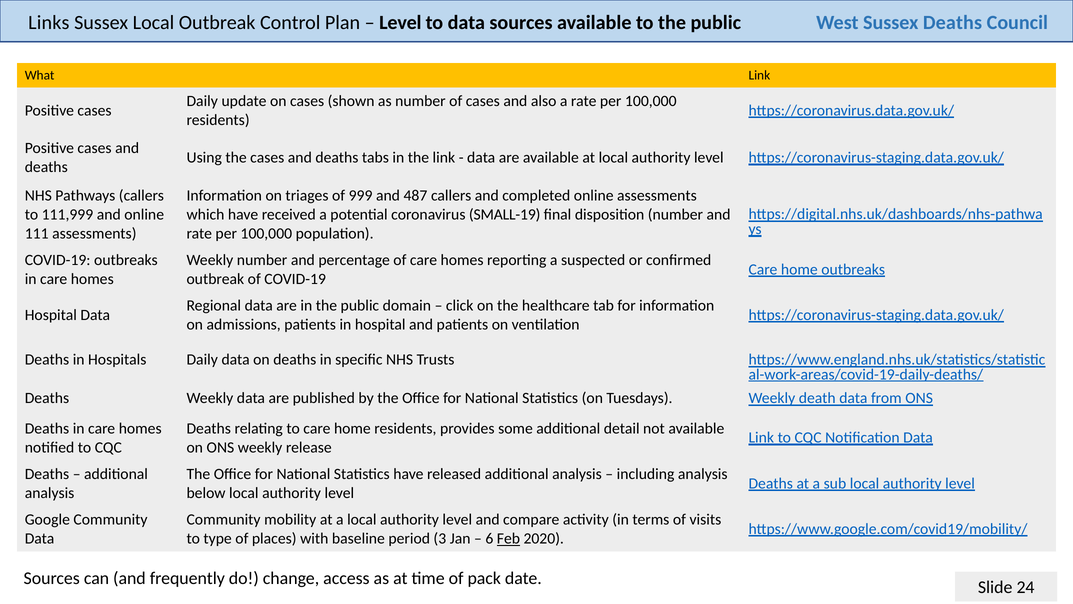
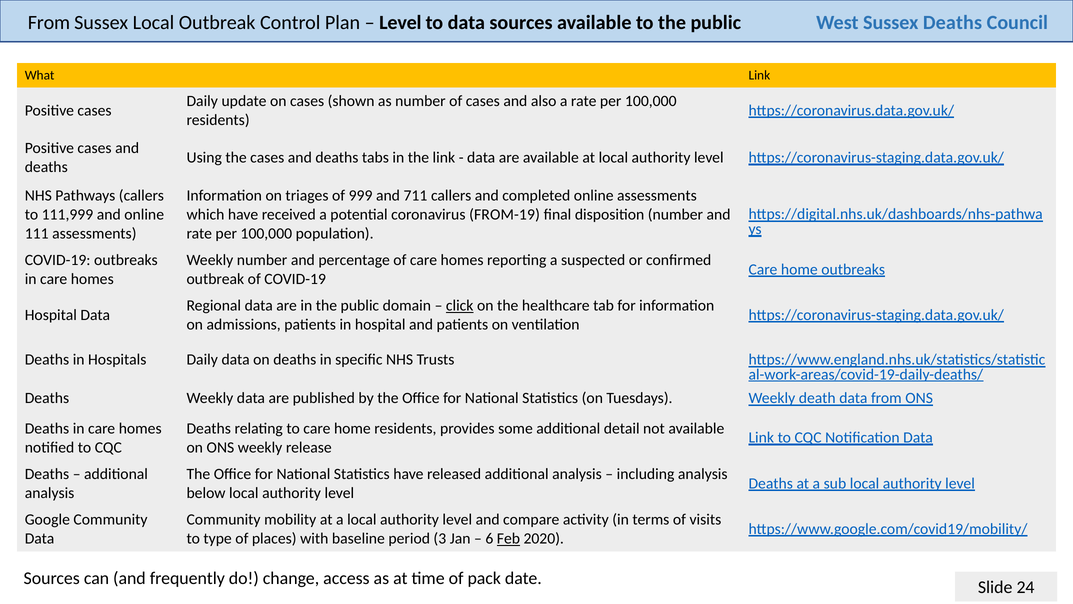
Links: Links -> From (49, 23)
487: 487 -> 711 (415, 195)
SMALL-19: SMALL-19 -> FROM-19 (505, 214)
click underline: none -> present (460, 306)
